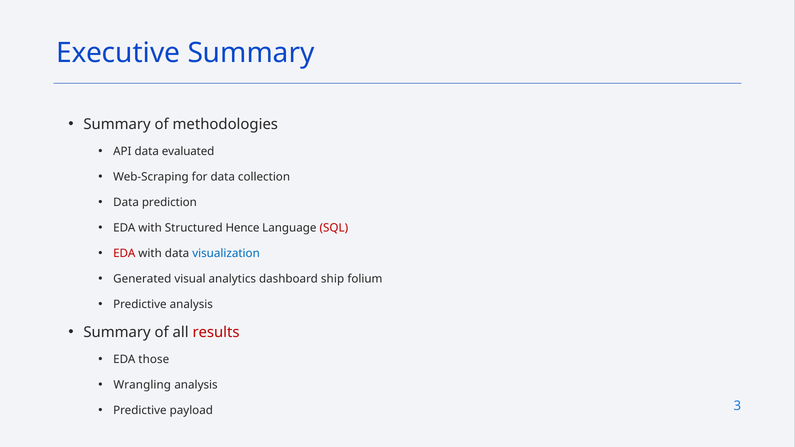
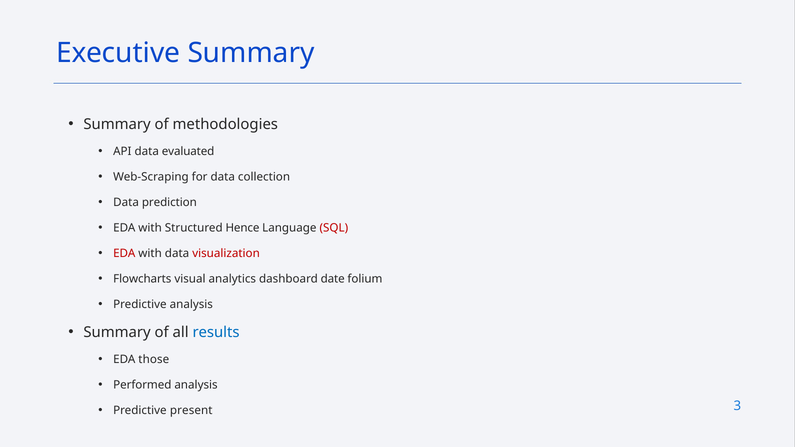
visualization colour: blue -> red (226, 254)
Generated: Generated -> Flowcharts (142, 279)
ship: ship -> date (333, 279)
results colour: red -> blue (216, 332)
Wrangling: Wrangling -> Performed (142, 385)
payload: payload -> present (191, 411)
